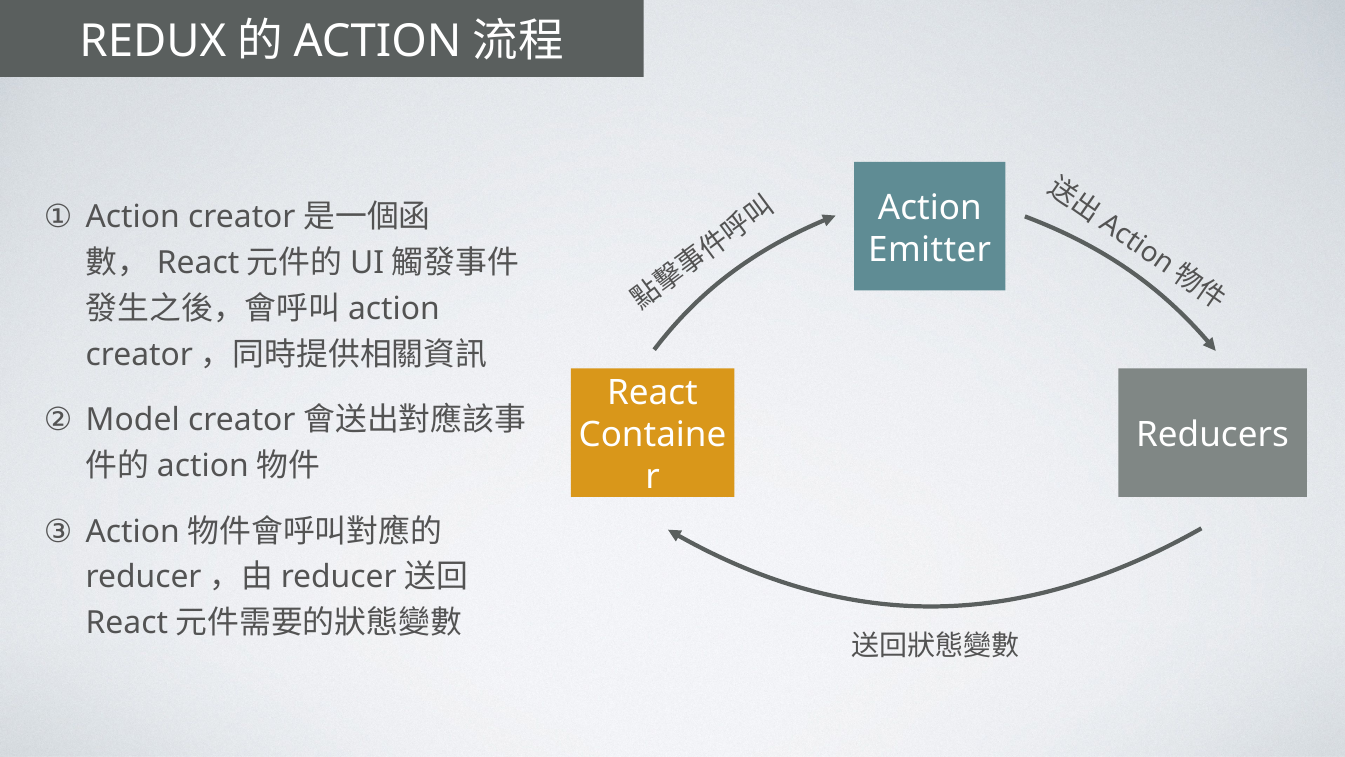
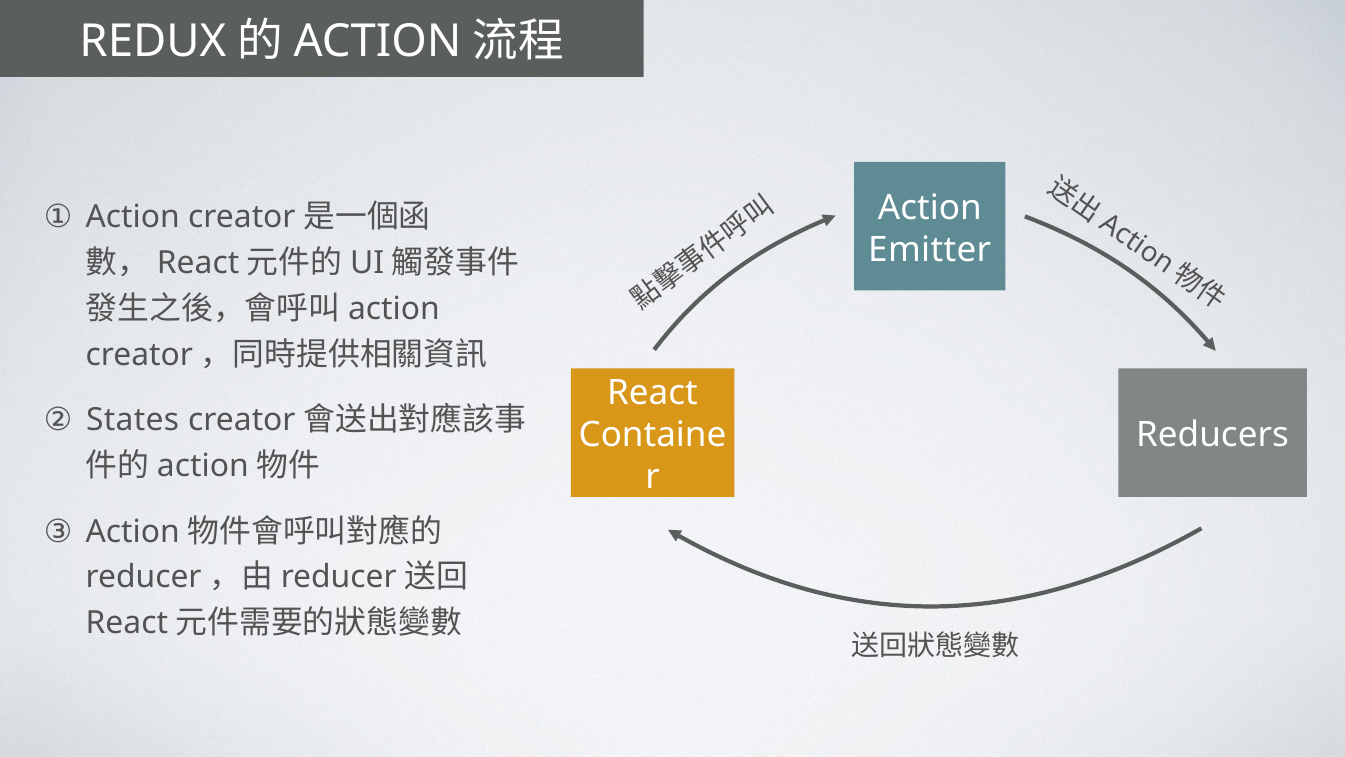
Model: Model -> States (133, 420)
